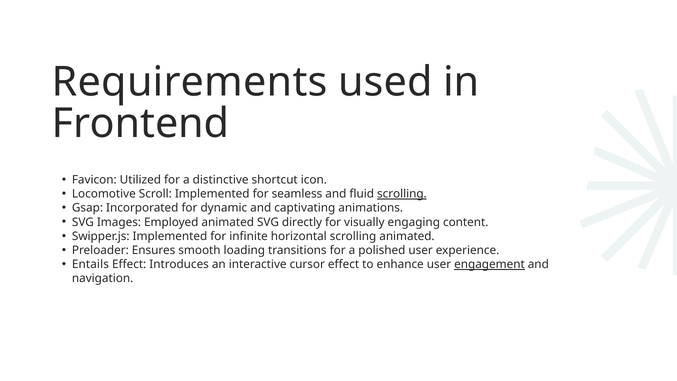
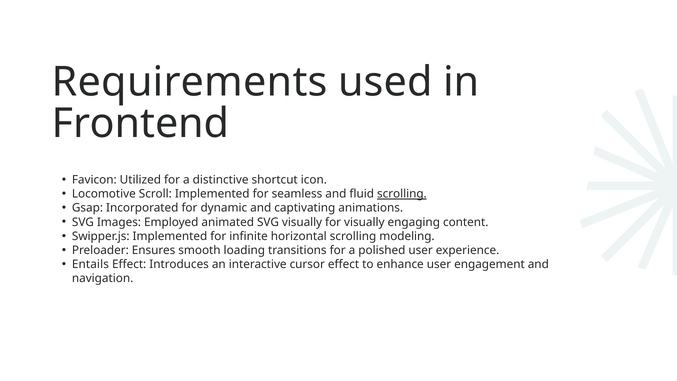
SVG directly: directly -> visually (302, 222)
scrolling animated: animated -> modeling (407, 236)
engagement underline: present -> none (489, 264)
